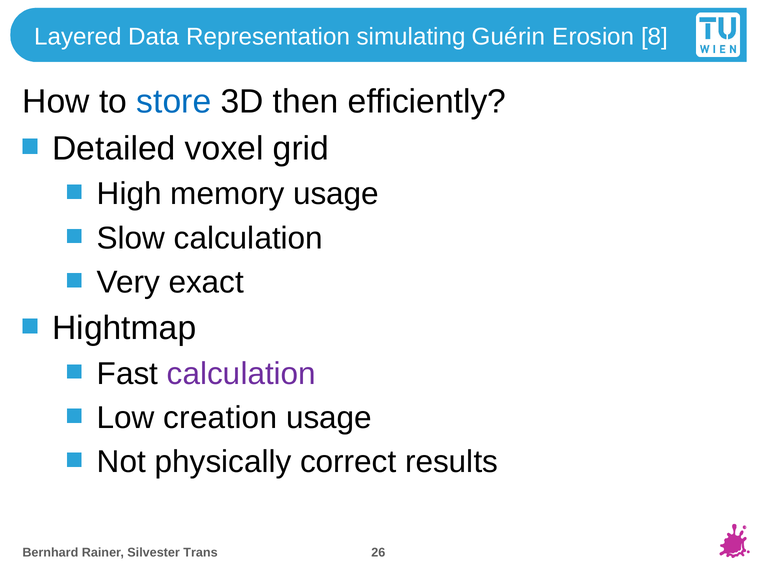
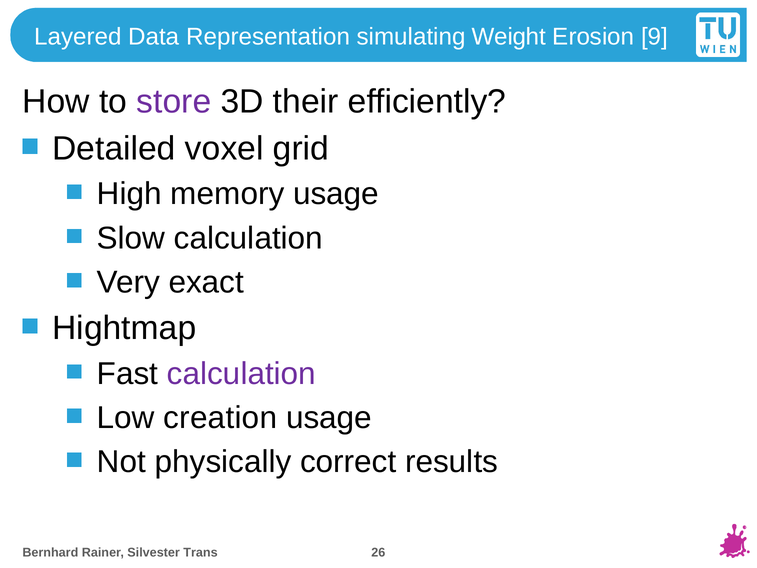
Guérin: Guérin -> Weight (509, 37)
8: 8 -> 9 (654, 37)
store colour: blue -> purple (174, 101)
then: then -> their (306, 101)
